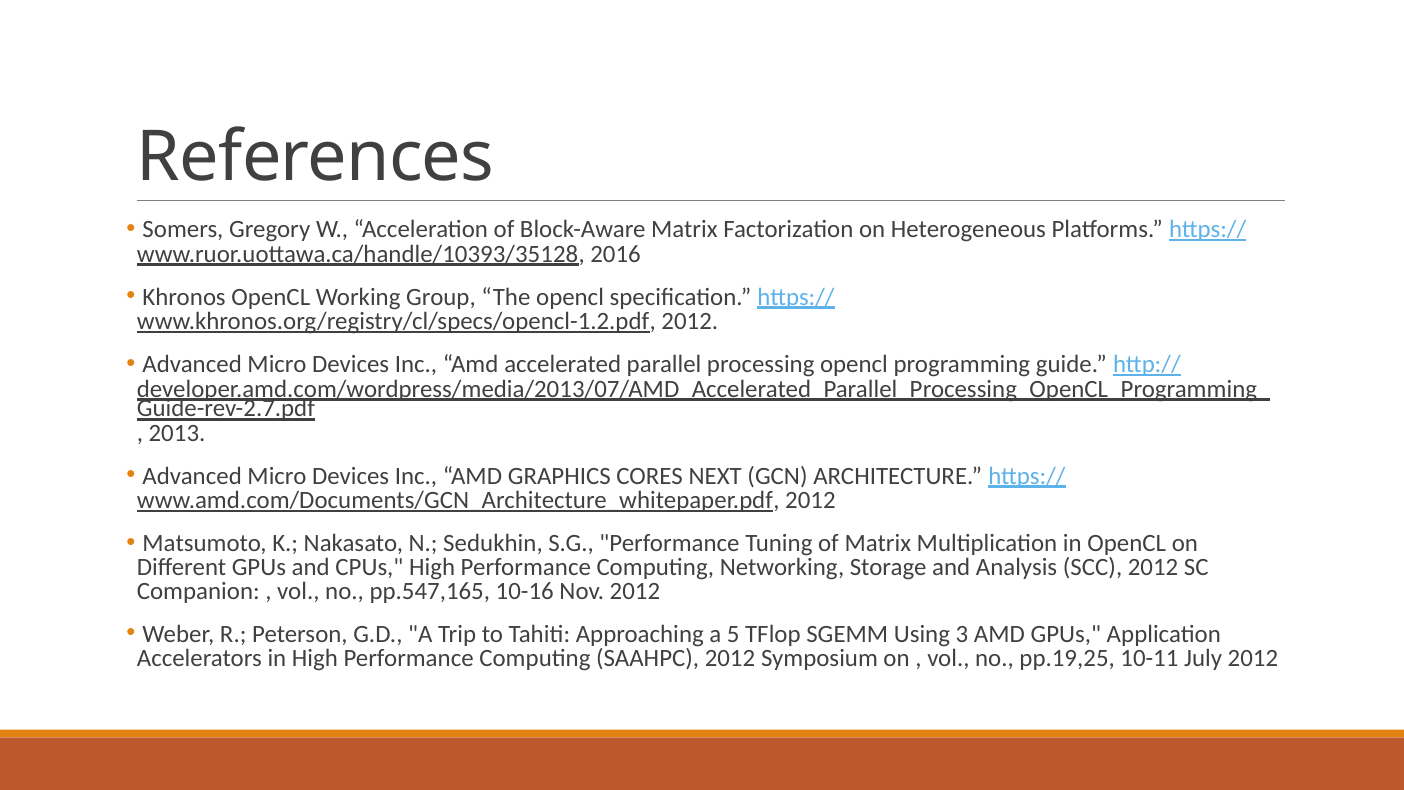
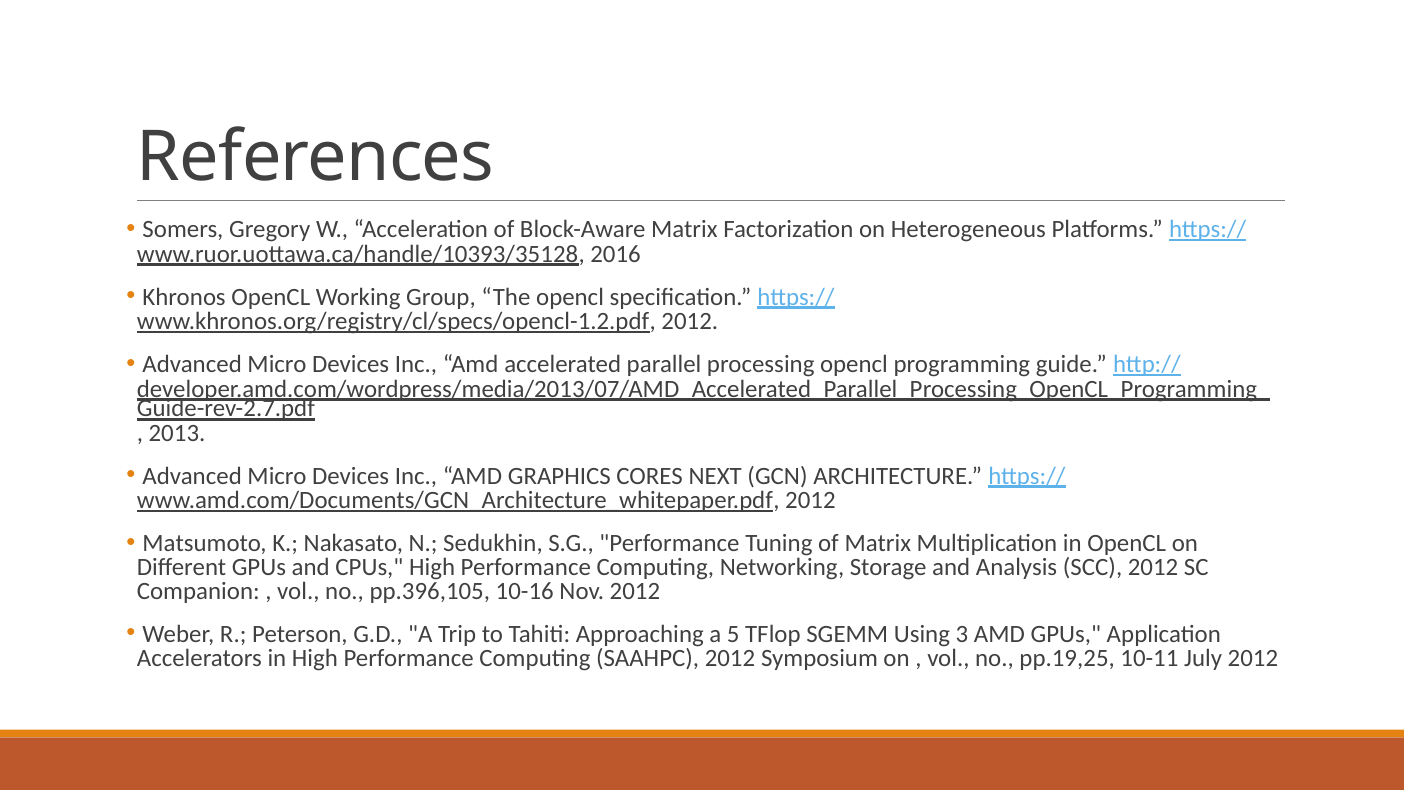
pp.547,165: pp.547,165 -> pp.396,105 (430, 591)
